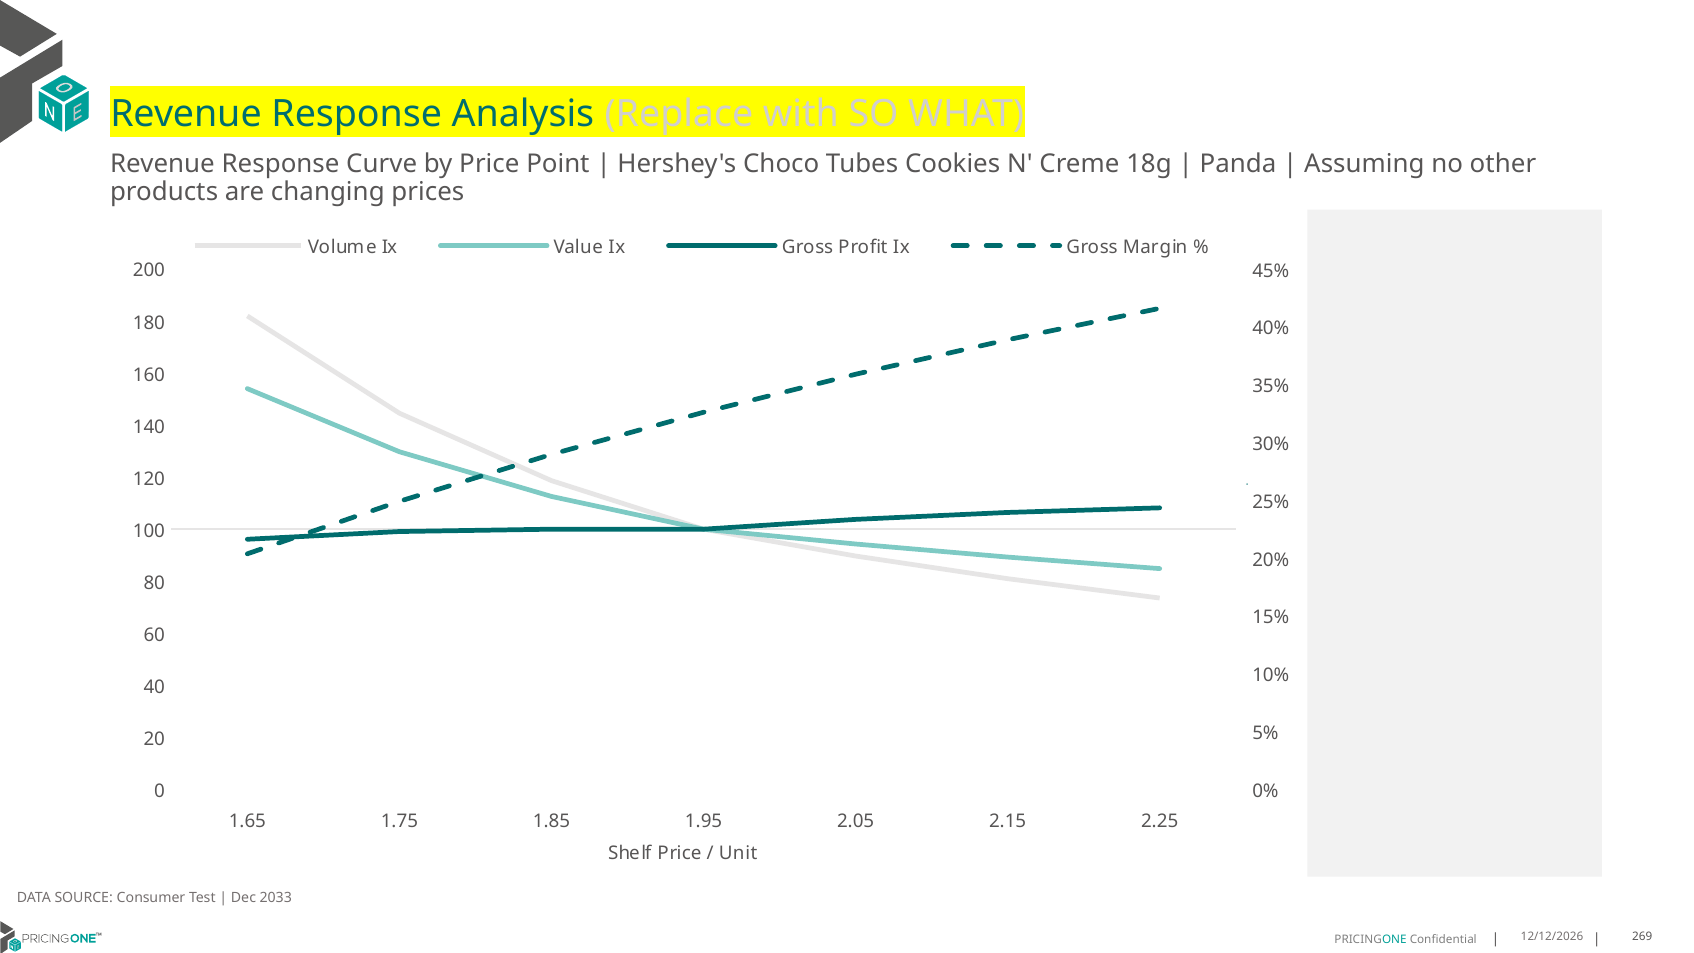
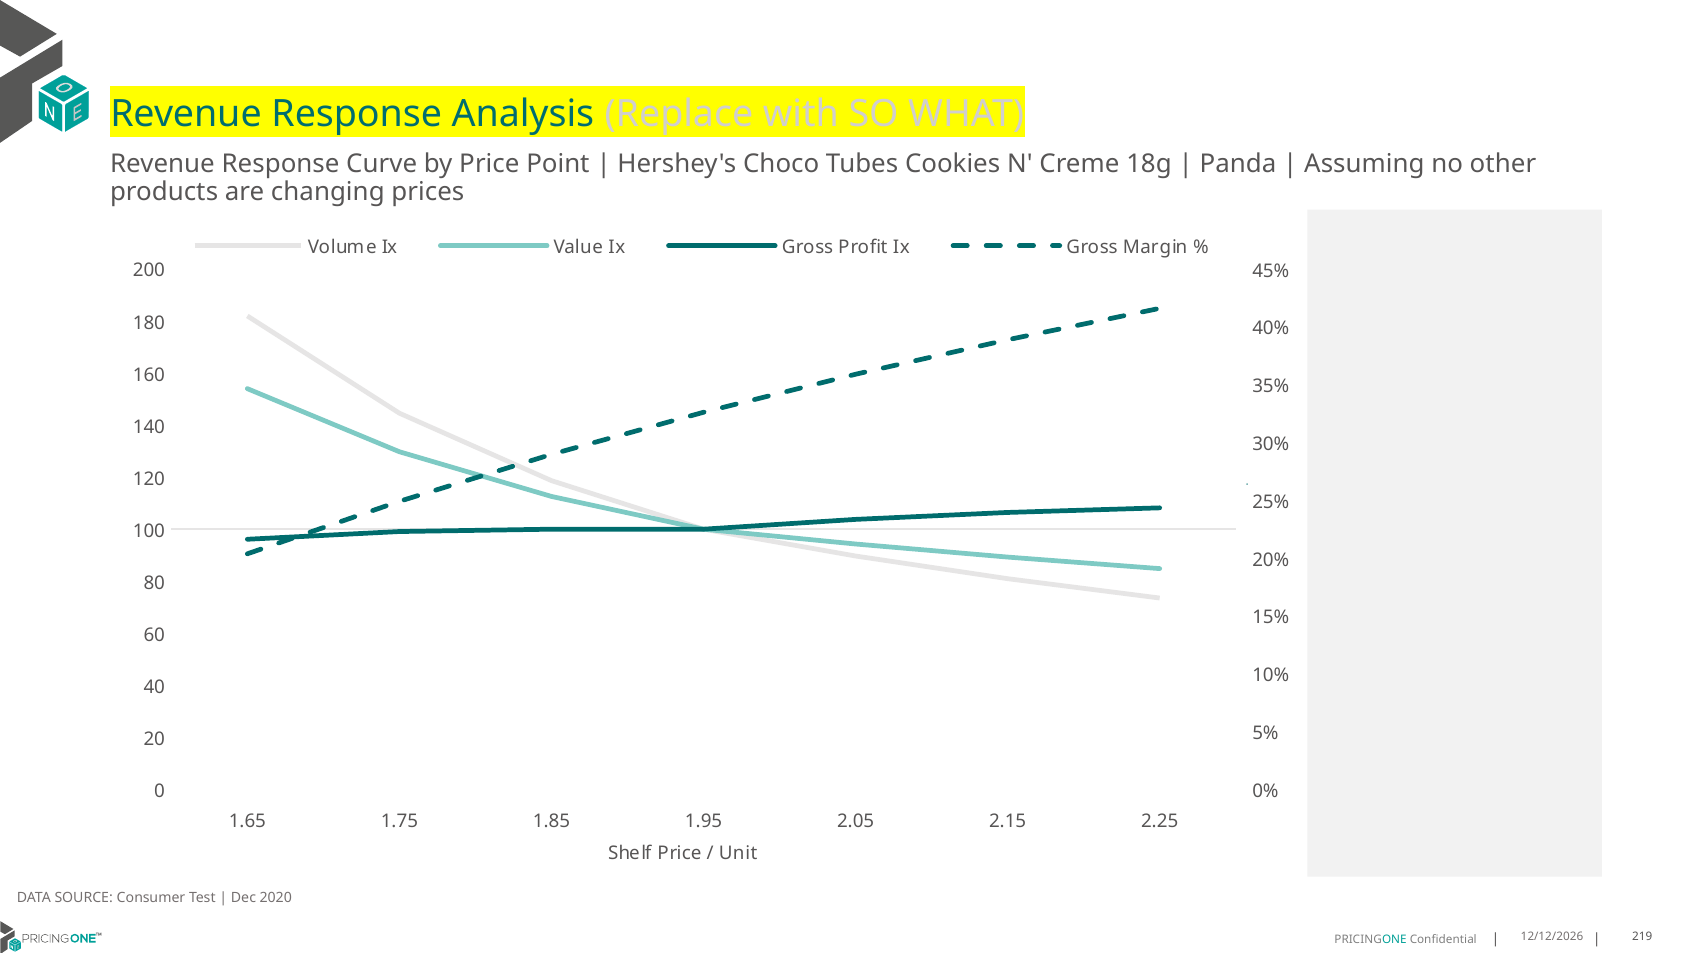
2033: 2033 -> 2020 (276, 897)
269: 269 -> 219 (1642, 937)
